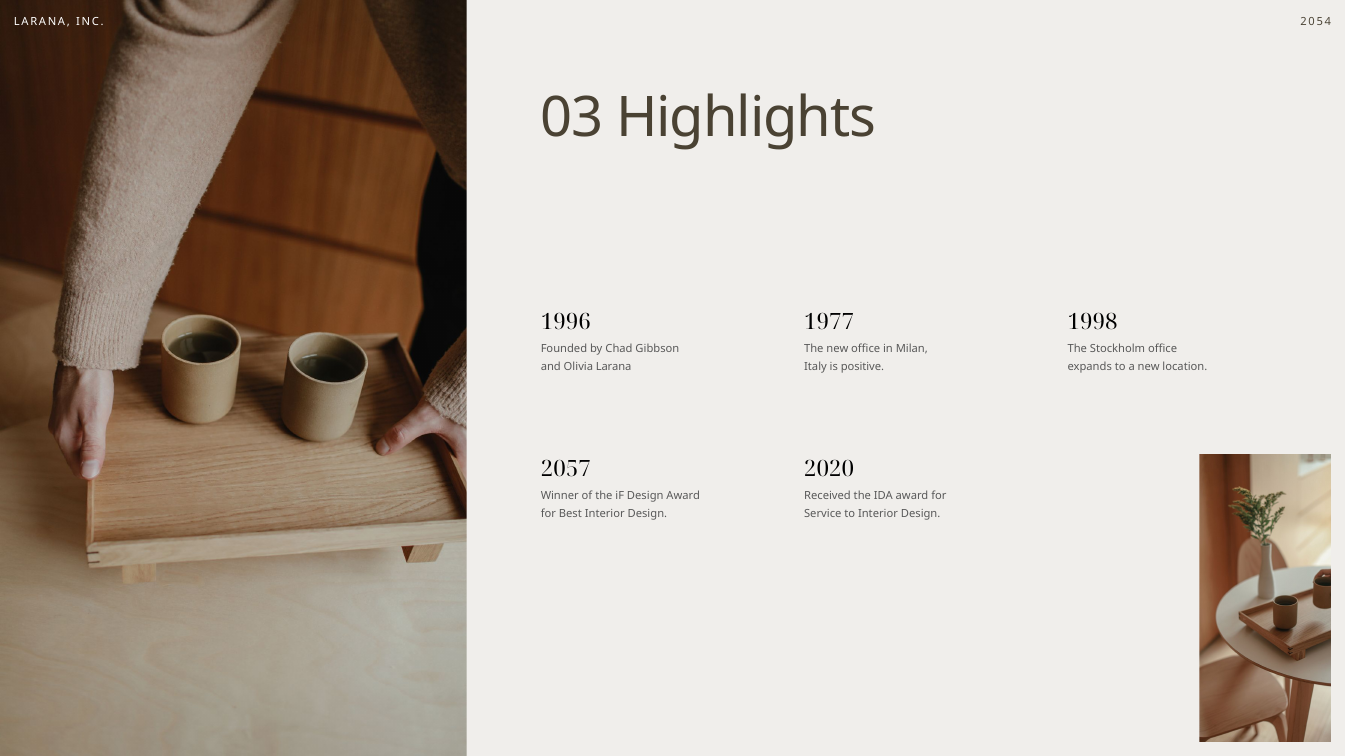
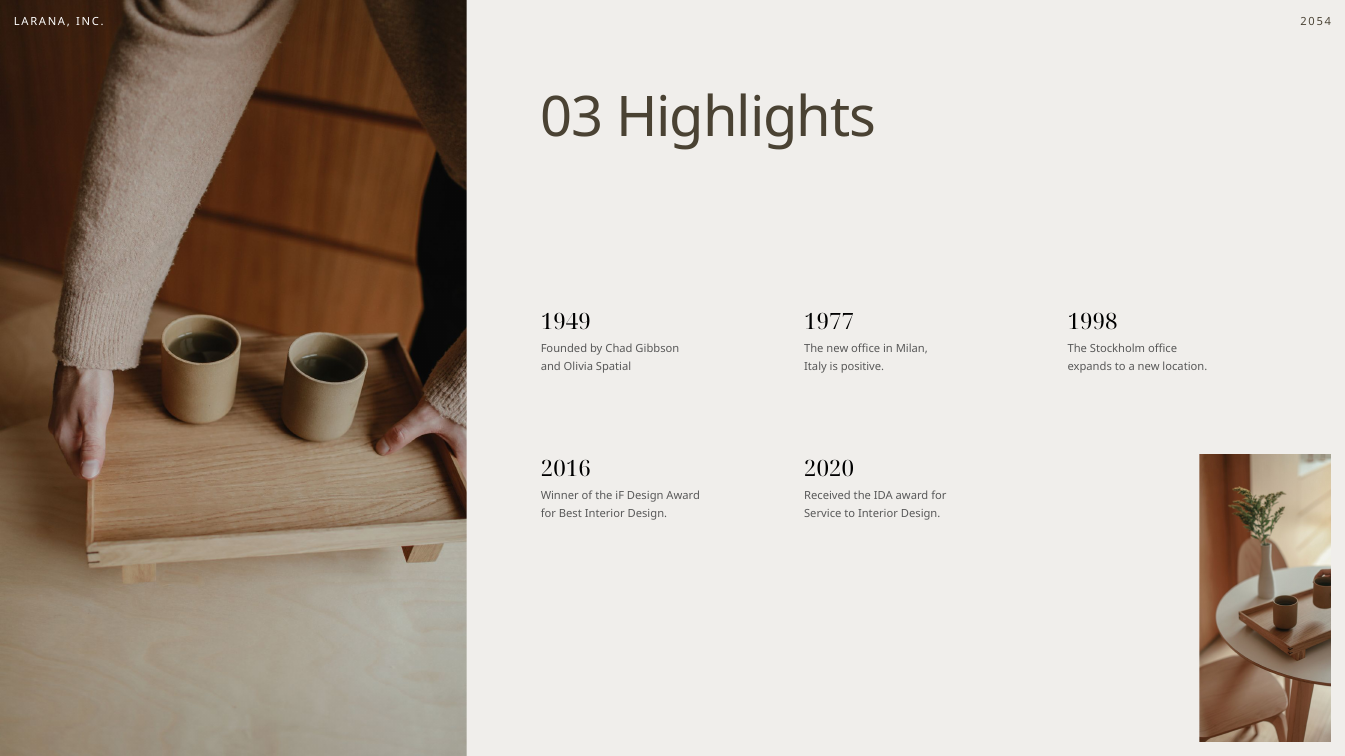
1996: 1996 -> 1949 (566, 322)
Olivia Larana: Larana -> Spatial (614, 367)
2057: 2057 -> 2016 (566, 469)
